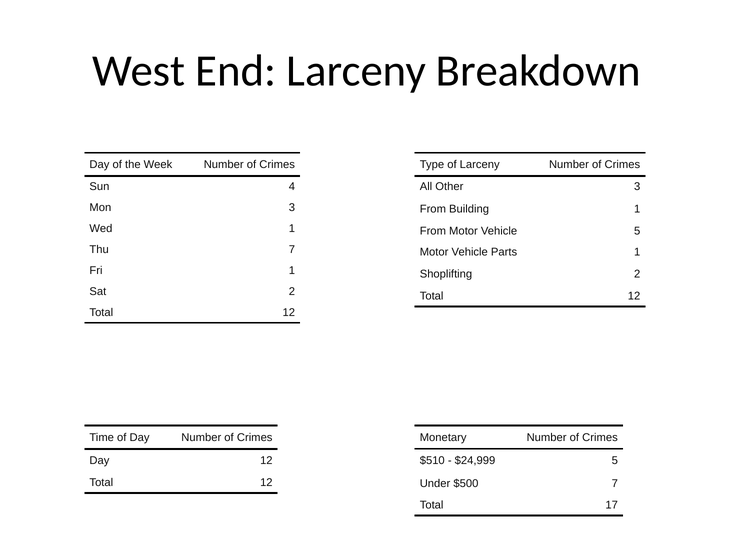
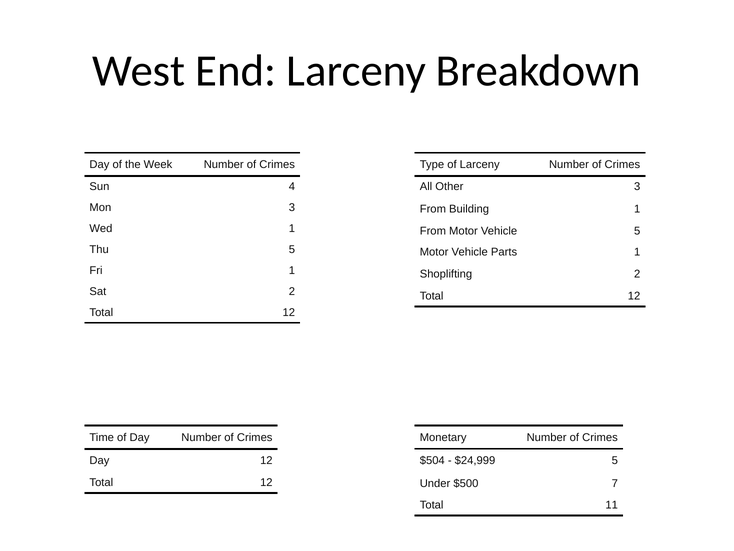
Thu 7: 7 -> 5 (292, 249)
$510: $510 -> $504 (432, 460)
17: 17 -> 11 (612, 505)
